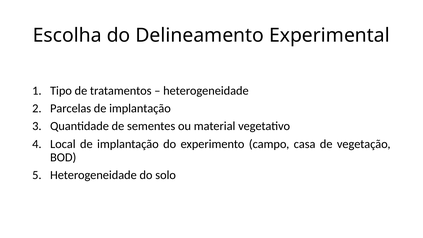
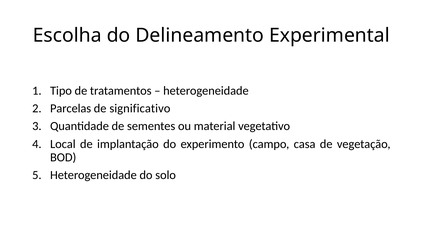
implantação: implantação -> significativo (140, 108)
